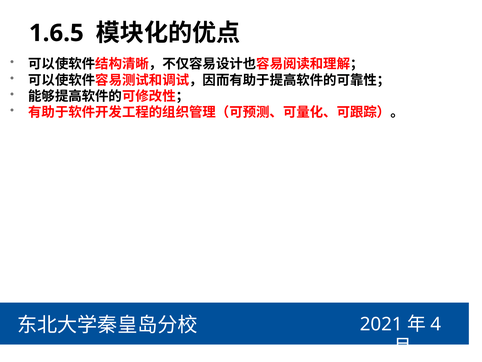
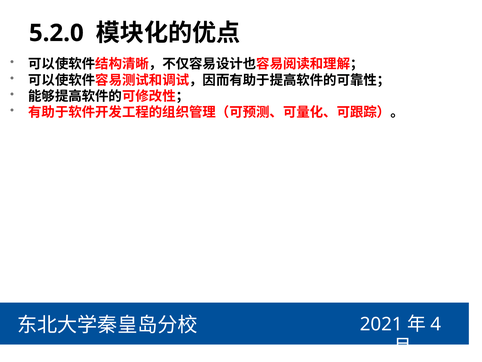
1.6.5: 1.6.5 -> 5.2.0 (56, 33)
